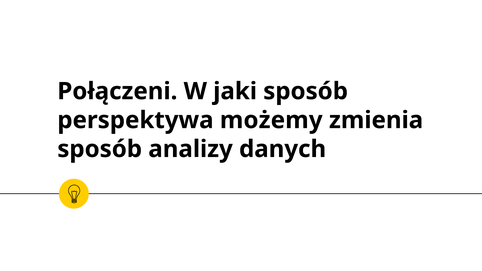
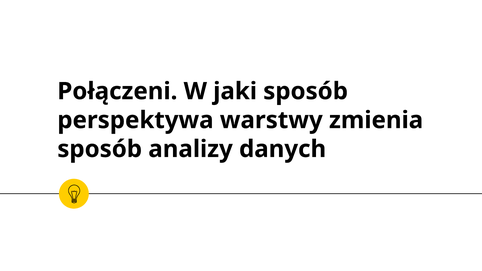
możemy: możemy -> warstwy (271, 120)
